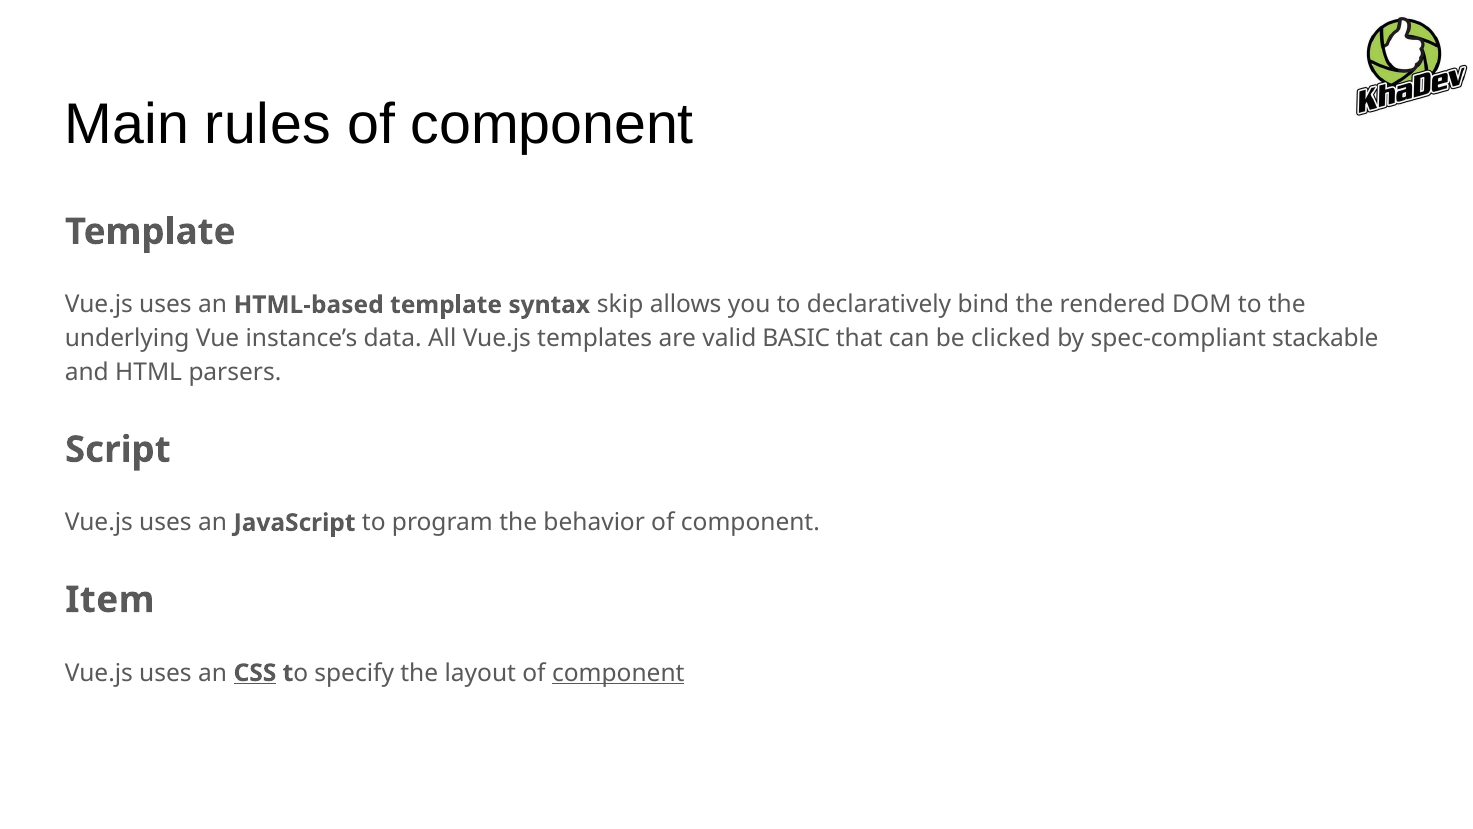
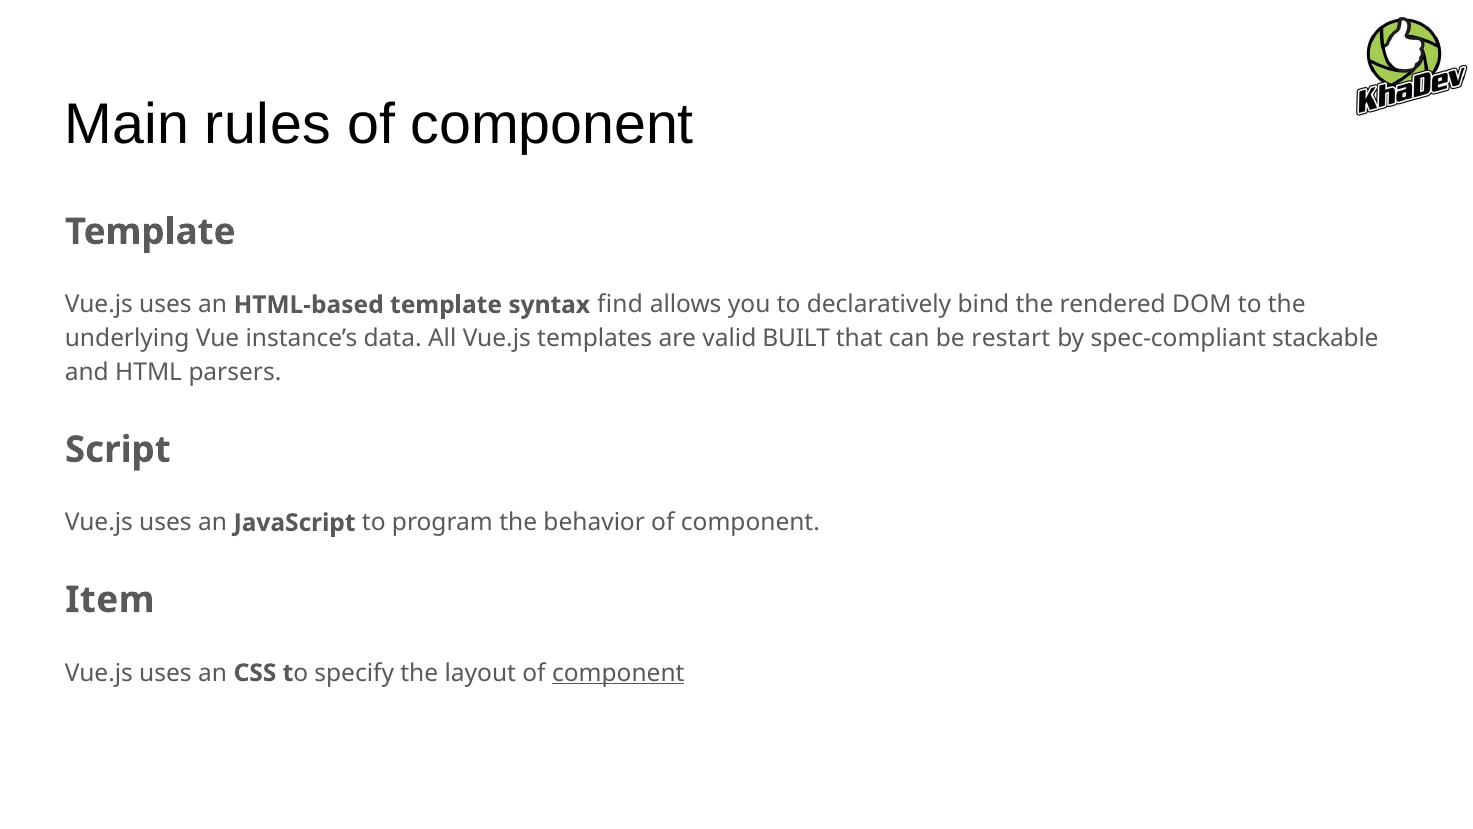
skip: skip -> find (620, 305)
BASIC: BASIC -> BUILT (796, 339)
clicked: clicked -> restart (1011, 339)
CSS underline: present -> none (255, 673)
